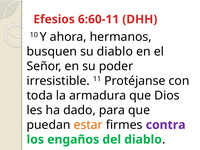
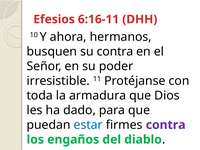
6:60-11: 6:60-11 -> 6:16-11 (99, 19)
su diablo: diablo -> contra (115, 52)
estar colour: orange -> blue (88, 125)
